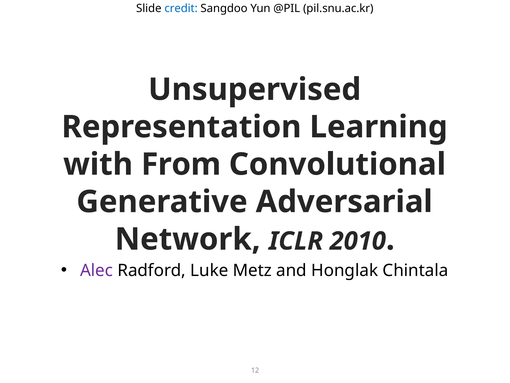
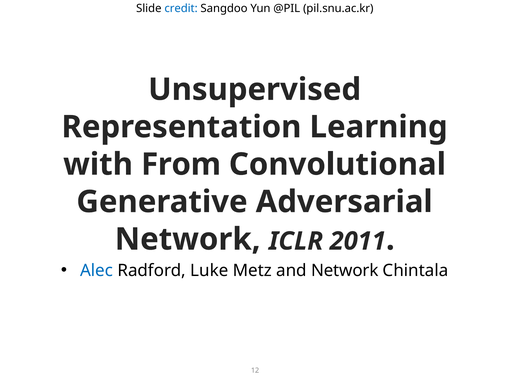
2010: 2010 -> 2011 (358, 241)
Alec colour: purple -> blue (97, 270)
and Honglak: Honglak -> Network (345, 270)
